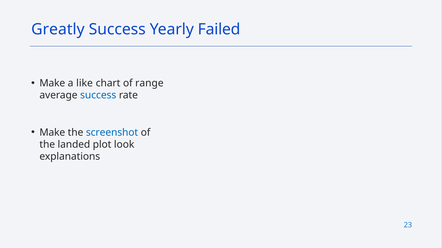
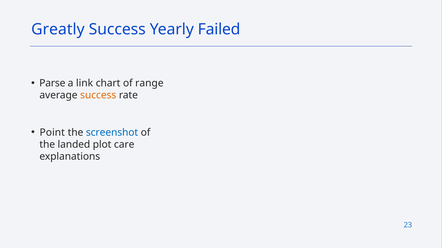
Make: Make -> Parse (52, 83)
like: like -> link (85, 83)
success colour: blue -> orange (98, 96)
Make: Make -> Point (52, 133)
look: look -> care (124, 145)
